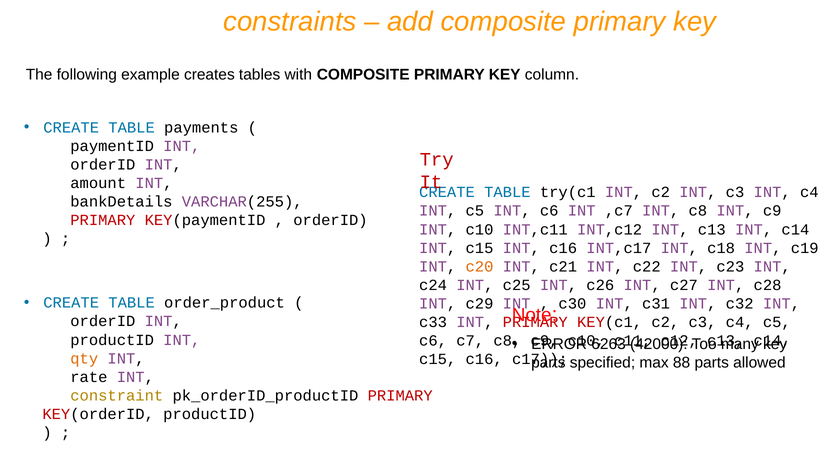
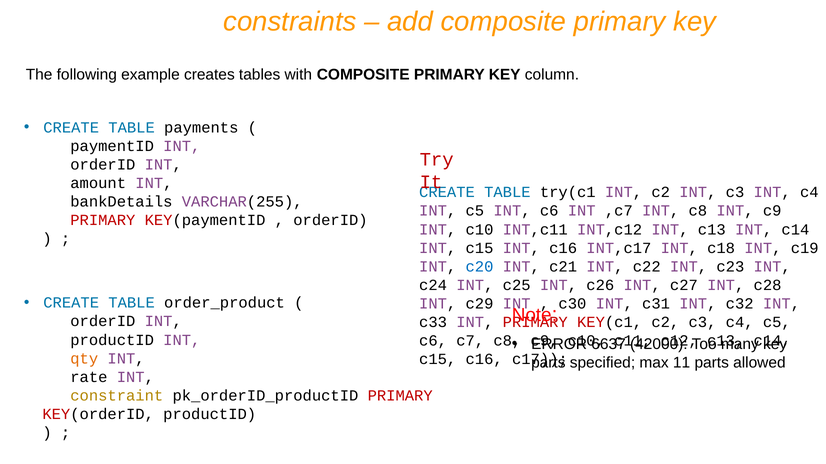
c20 colour: orange -> blue (479, 267)
6263: 6263 -> 6637 (609, 344)
88: 88 -> 11 (682, 363)
